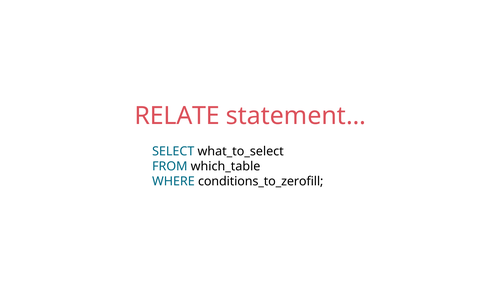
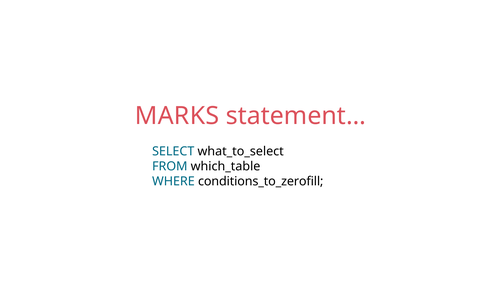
RELATE: RELATE -> MARKS (177, 116)
